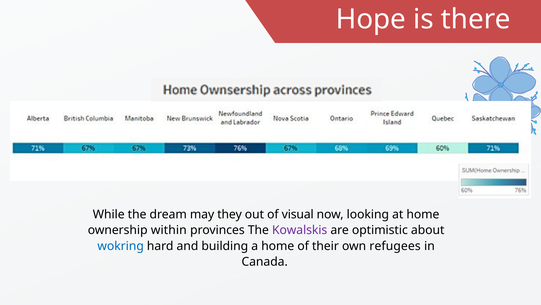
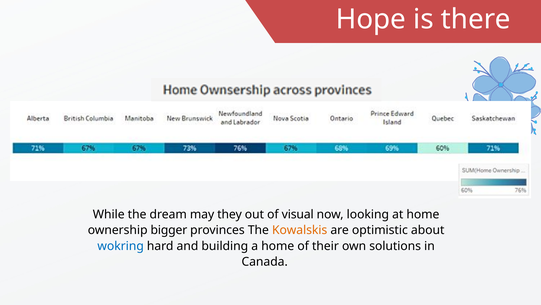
within: within -> bigger (169, 230)
Kowalskis colour: purple -> orange (300, 230)
refugees: refugees -> solutions (395, 246)
